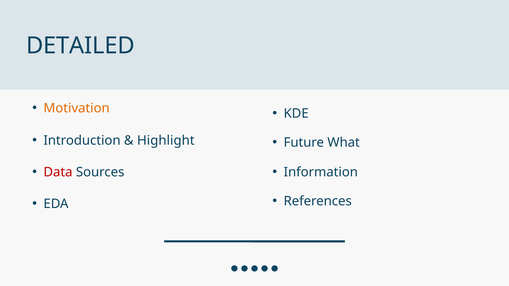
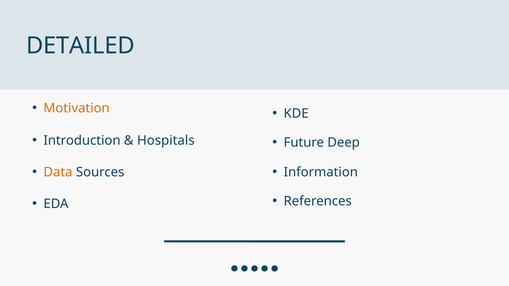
Highlight: Highlight -> Hospitals (166, 141)
What: What -> Deep (344, 143)
Data colour: red -> orange (58, 172)
